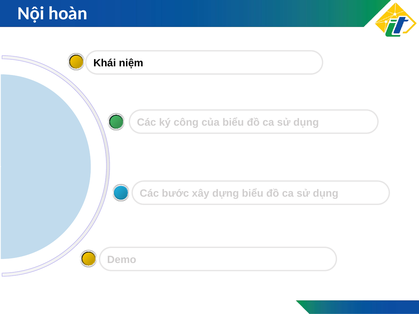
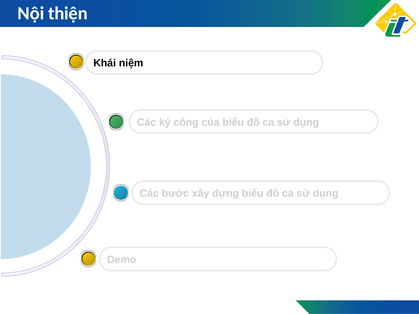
hoàn: hoàn -> thiện (68, 13)
